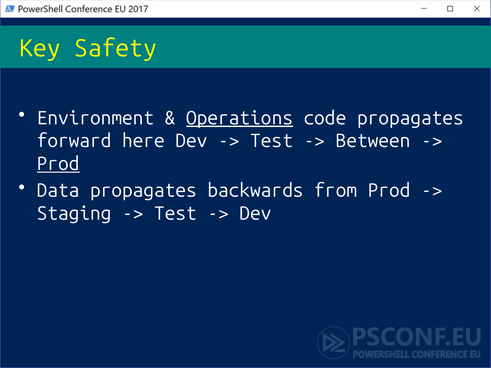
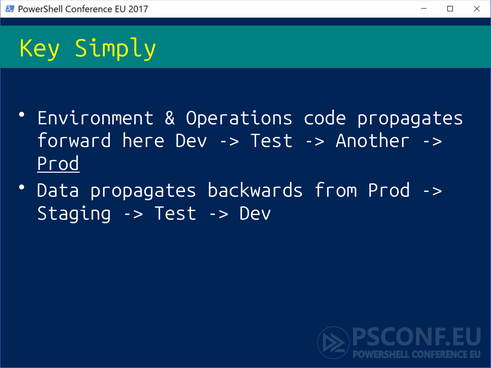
Safety: Safety -> Simply (116, 49)
Operations underline: present -> none (240, 118)
Between: Between -> Another (373, 141)
